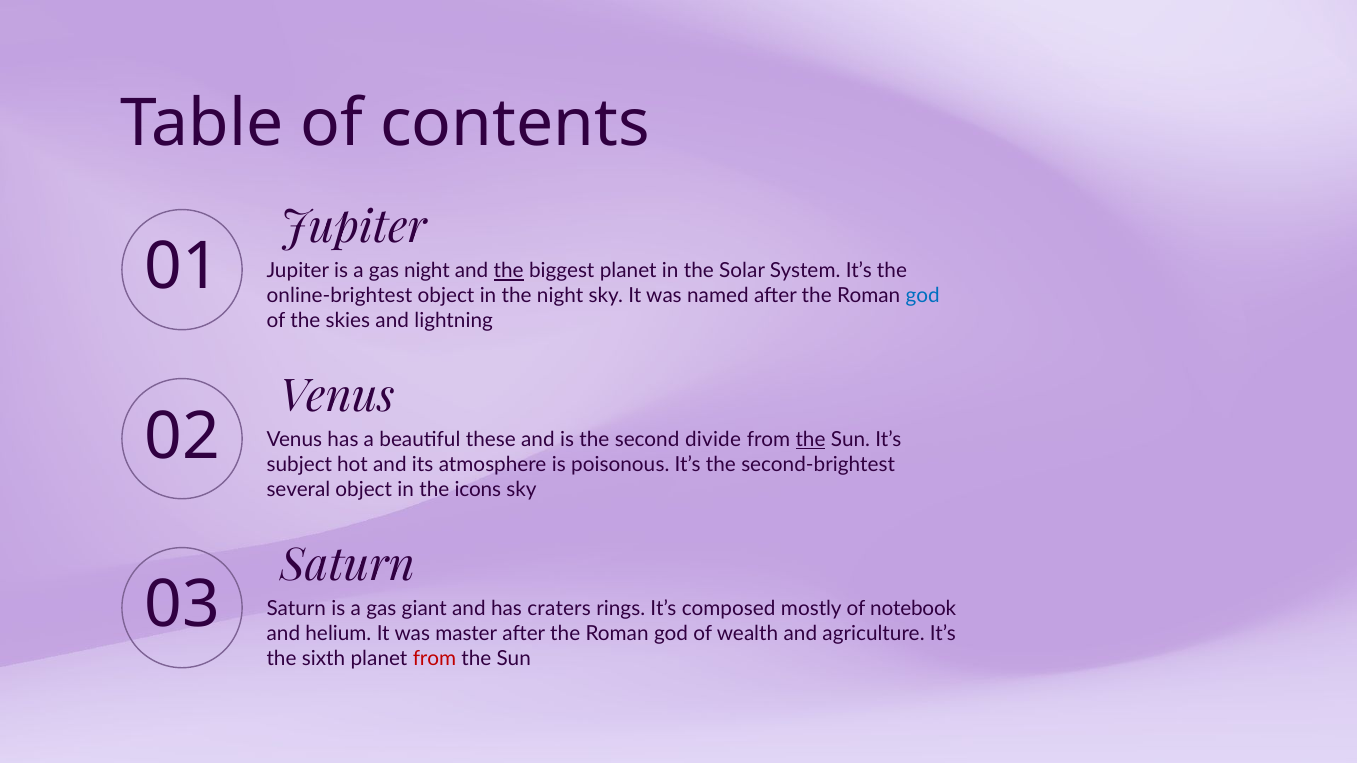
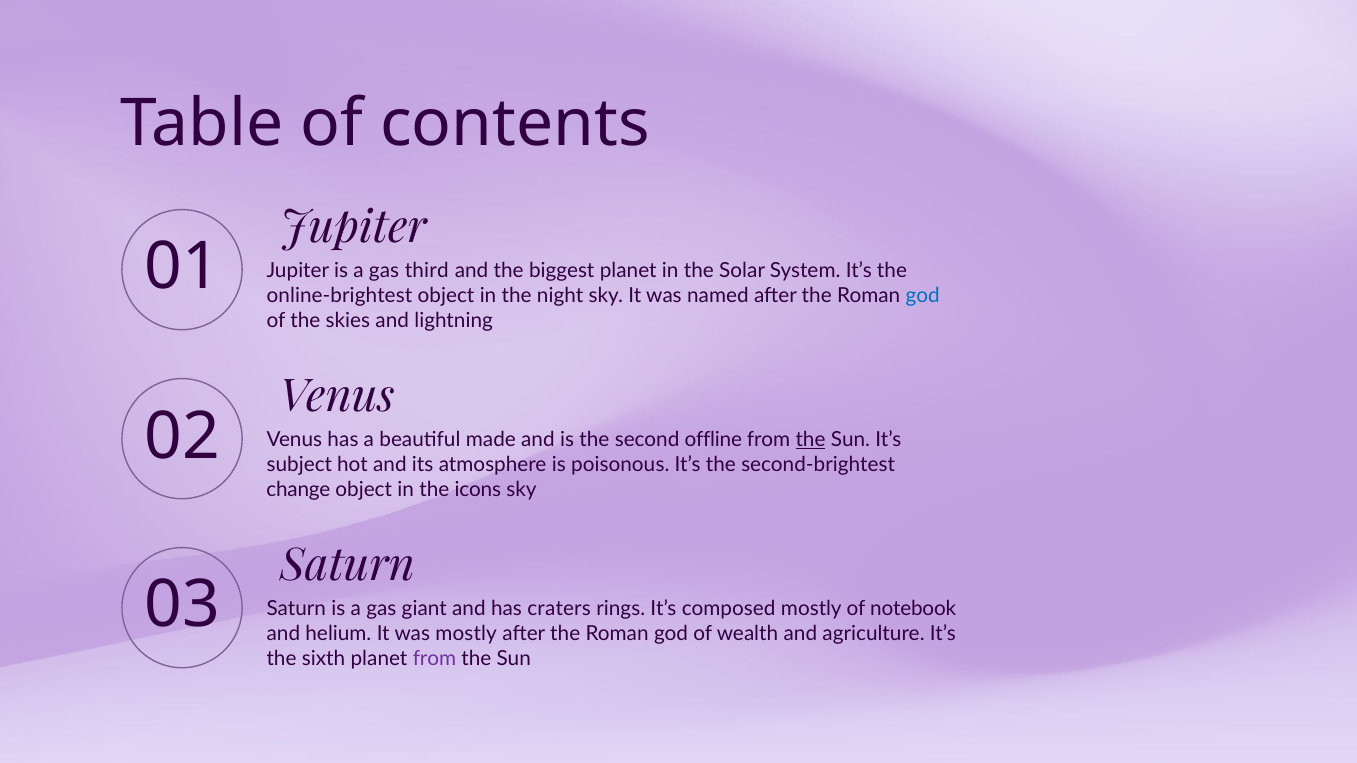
gas night: night -> third (427, 271)
the underline: present -> none (509, 271)
these: these -> made (491, 440)
divide: divide -> offline (713, 440)
several: several -> change (298, 490)
was master: master -> mostly (466, 634)
from colour: red -> purple (434, 659)
